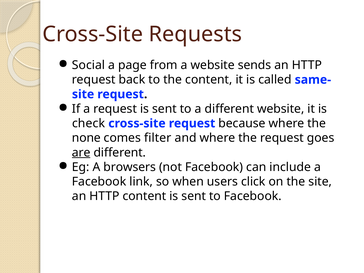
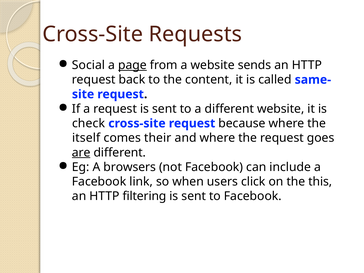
page underline: none -> present (132, 65)
none: none -> itself (86, 138)
filter: filter -> their (158, 138)
the site: site -> this (320, 182)
HTTP content: content -> filtering (144, 196)
